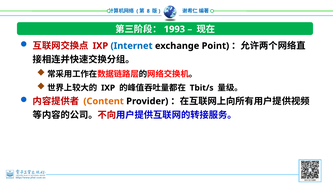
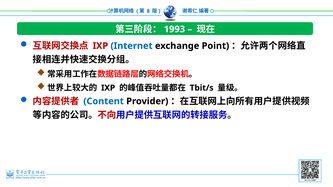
Content colour: orange -> blue (104, 101)
